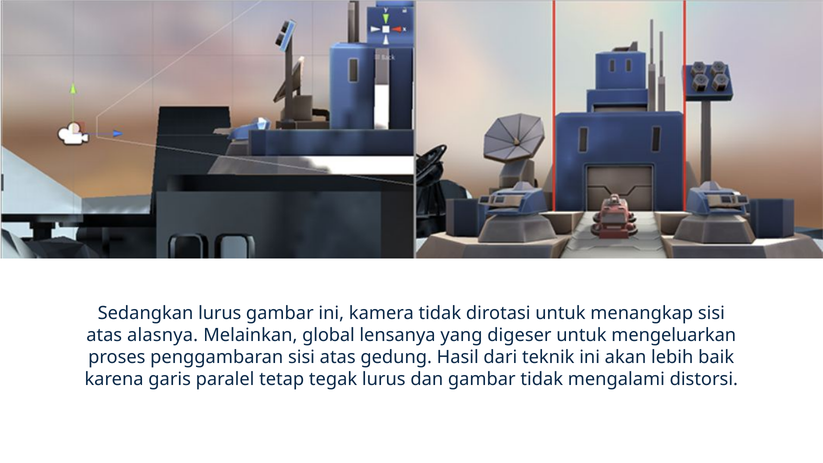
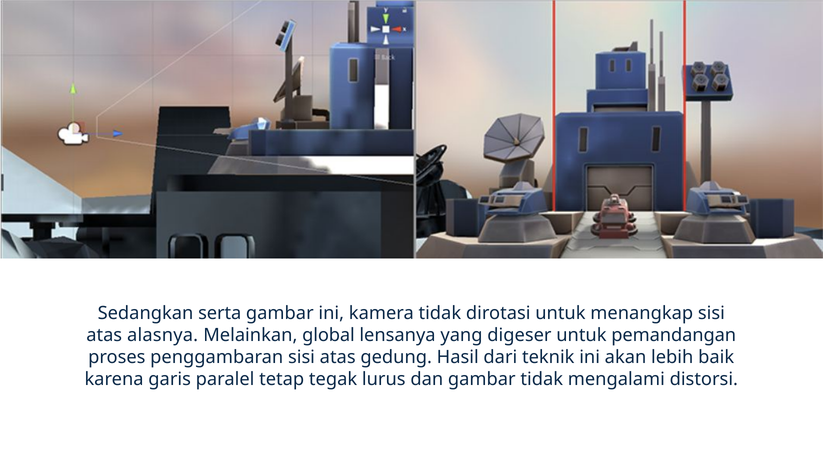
Sedangkan lurus: lurus -> serta (220, 313)
mengeluarkan: mengeluarkan -> pemandangan (674, 335)
